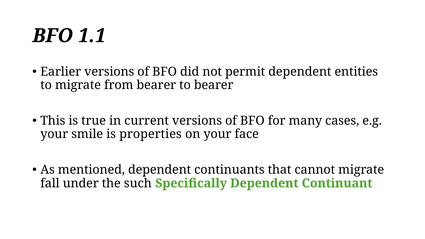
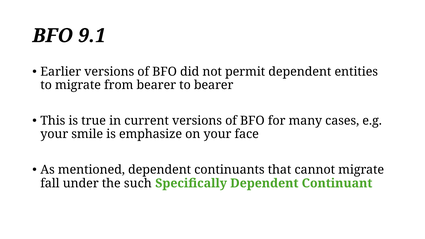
1.1: 1.1 -> 9.1 (92, 36)
properties: properties -> emphasize (151, 134)
